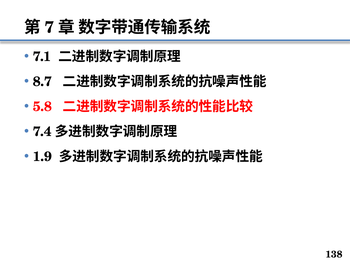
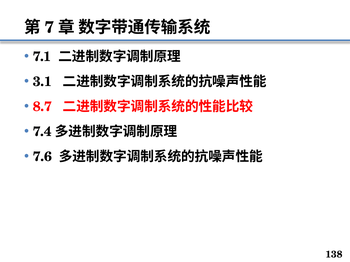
8.7: 8.7 -> 3.1 (42, 82)
5.8: 5.8 -> 8.7 (42, 107)
1.9: 1.9 -> 7.6 (42, 157)
